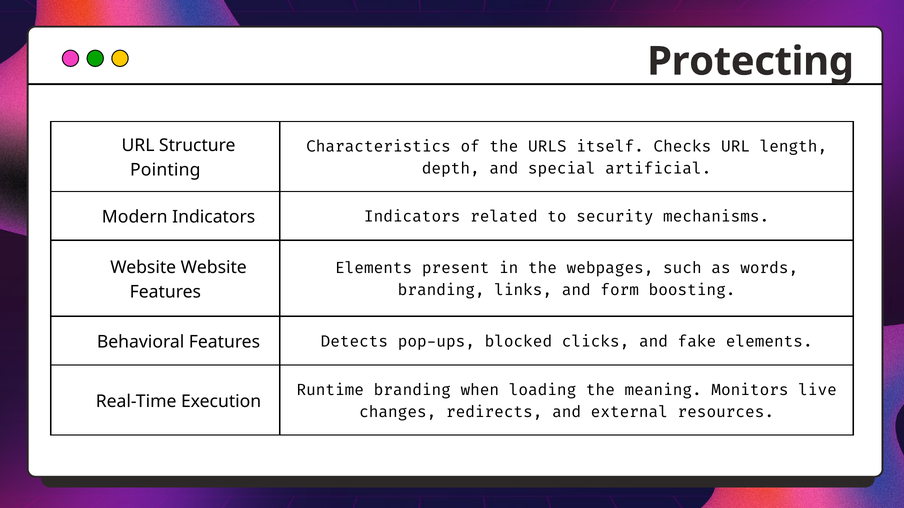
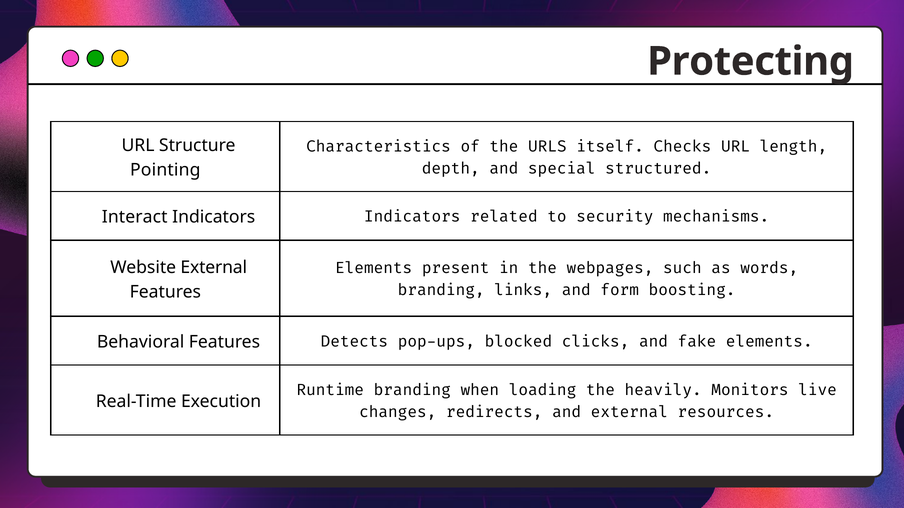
artificial: artificial -> structured (658, 169)
Modern: Modern -> Interact (135, 217)
Website Website: Website -> External (214, 268)
meaning: meaning -> heavily (663, 390)
